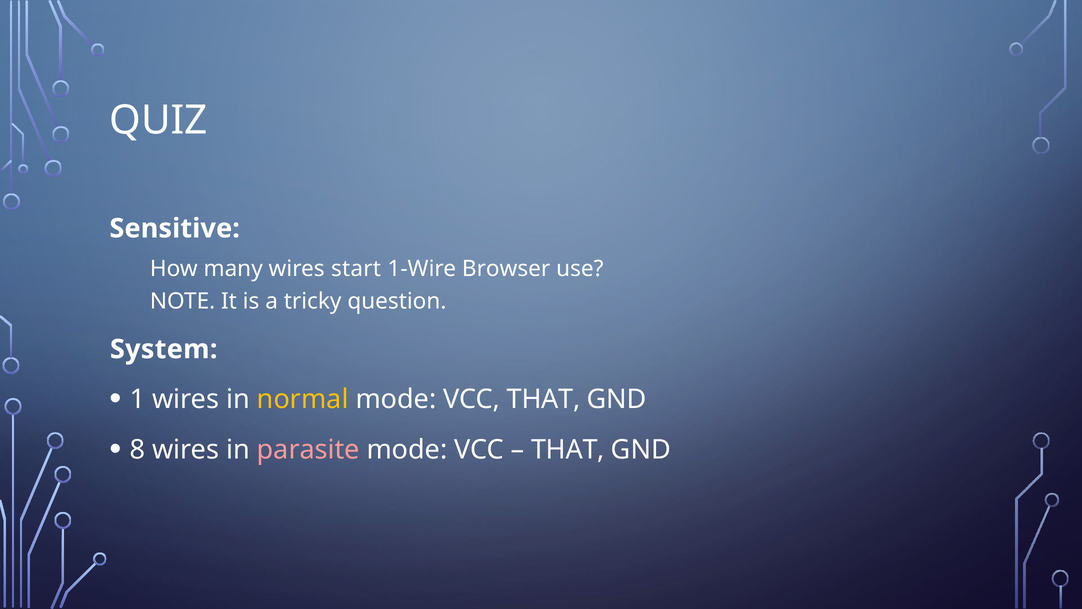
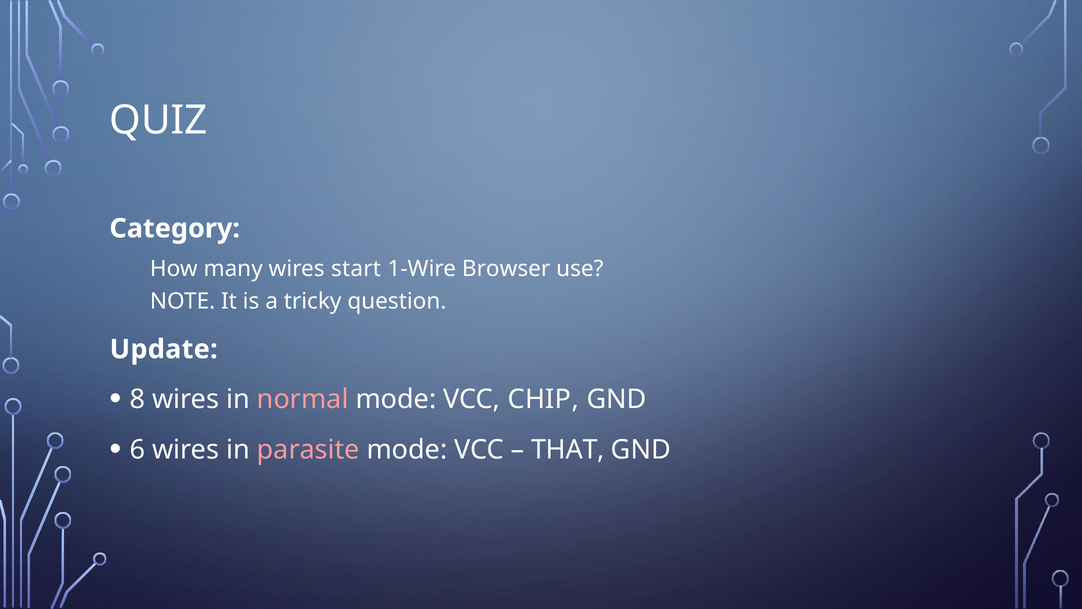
Sensitive: Sensitive -> Category (175, 228)
System: System -> Update (164, 349)
1: 1 -> 8 (137, 399)
normal colour: yellow -> pink (303, 399)
VCC THAT: THAT -> CHIP (543, 399)
8: 8 -> 6 (137, 450)
